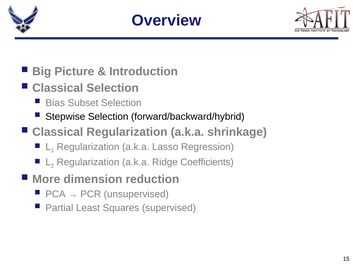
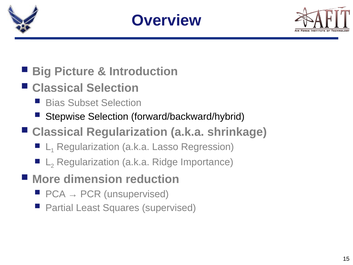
Coefficients: Coefficients -> Importance (207, 162)
